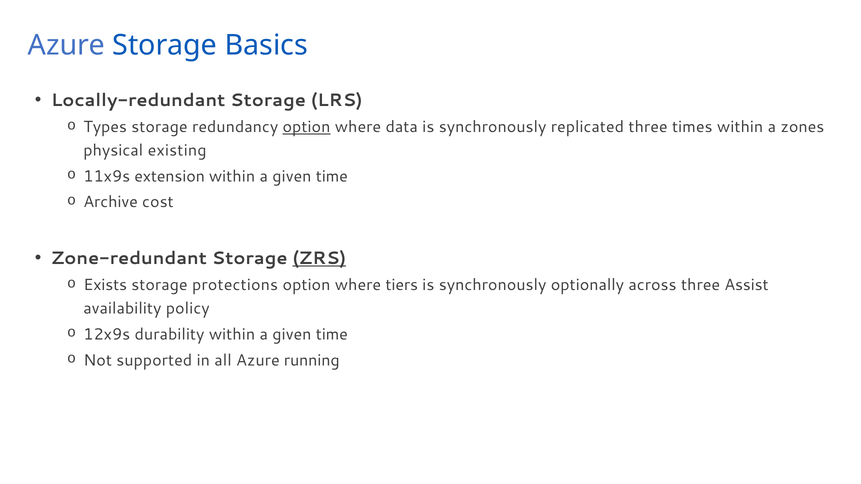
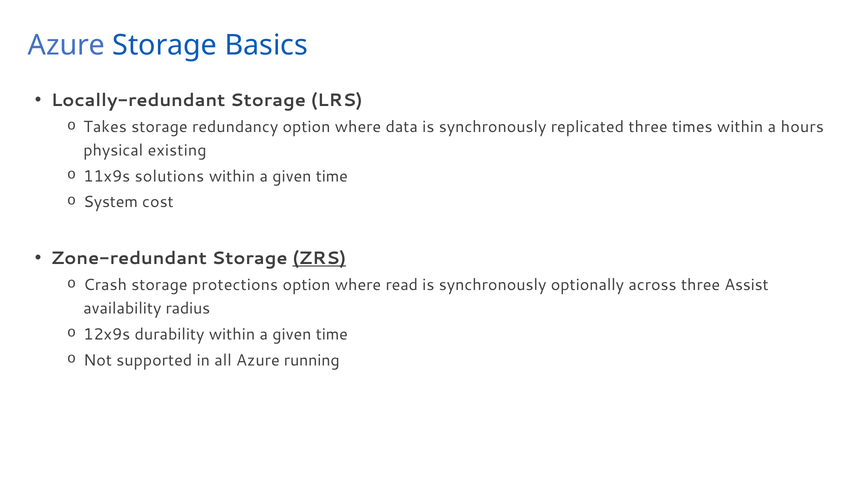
Types: Types -> Takes (105, 127)
option underline: present -> none (307, 127)
zones: zones -> hours (802, 127)
extension: extension -> solutions (169, 176)
Archive: Archive -> System (111, 202)
Exists: Exists -> Crash (105, 285)
tiers: tiers -> read (402, 285)
policy: policy -> radius (188, 309)
